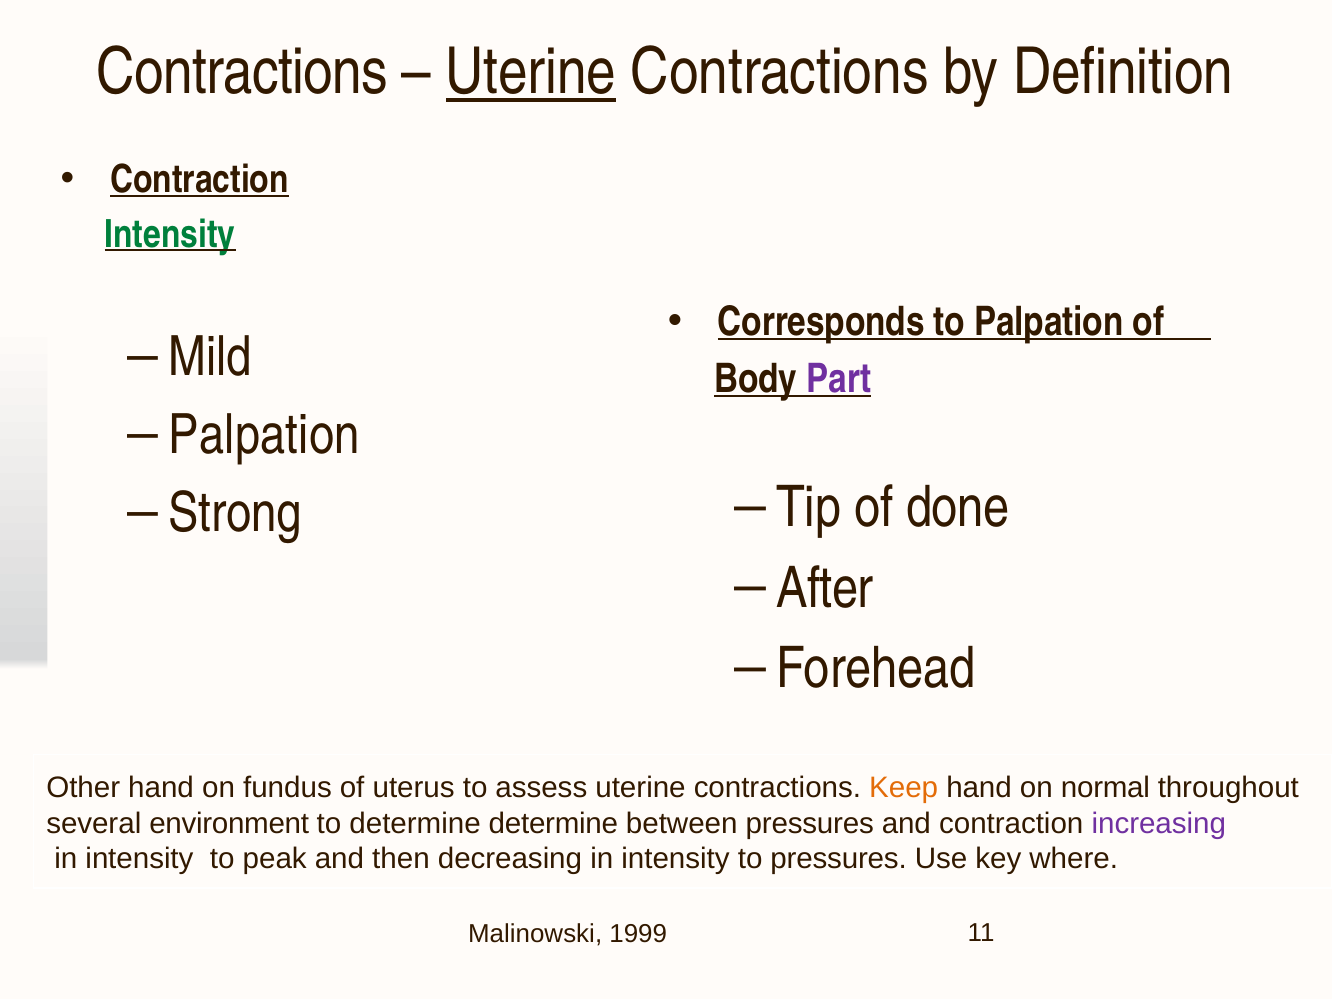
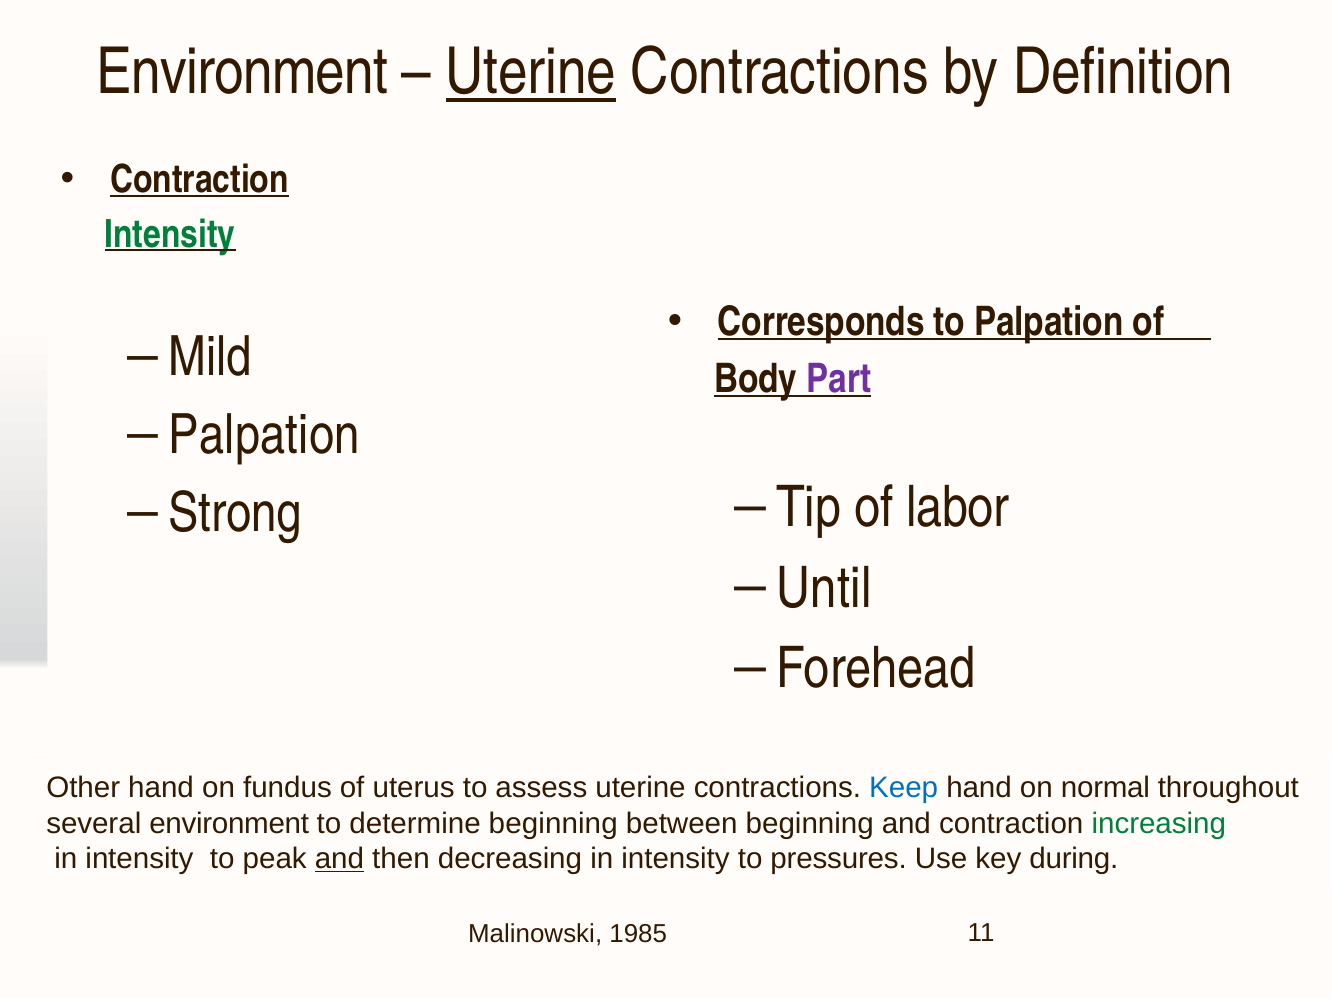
Contractions: Contractions -> Environment (242, 72)
done: done -> labor (958, 508)
After: After -> Until (824, 588)
Keep colour: orange -> blue (904, 788)
determine determine: determine -> beginning (553, 823)
between pressures: pressures -> beginning (810, 823)
increasing colour: purple -> green (1159, 823)
and underline: none -> present (339, 859)
where: where -> during (1074, 859)
1999: 1999 -> 1985 (638, 934)
